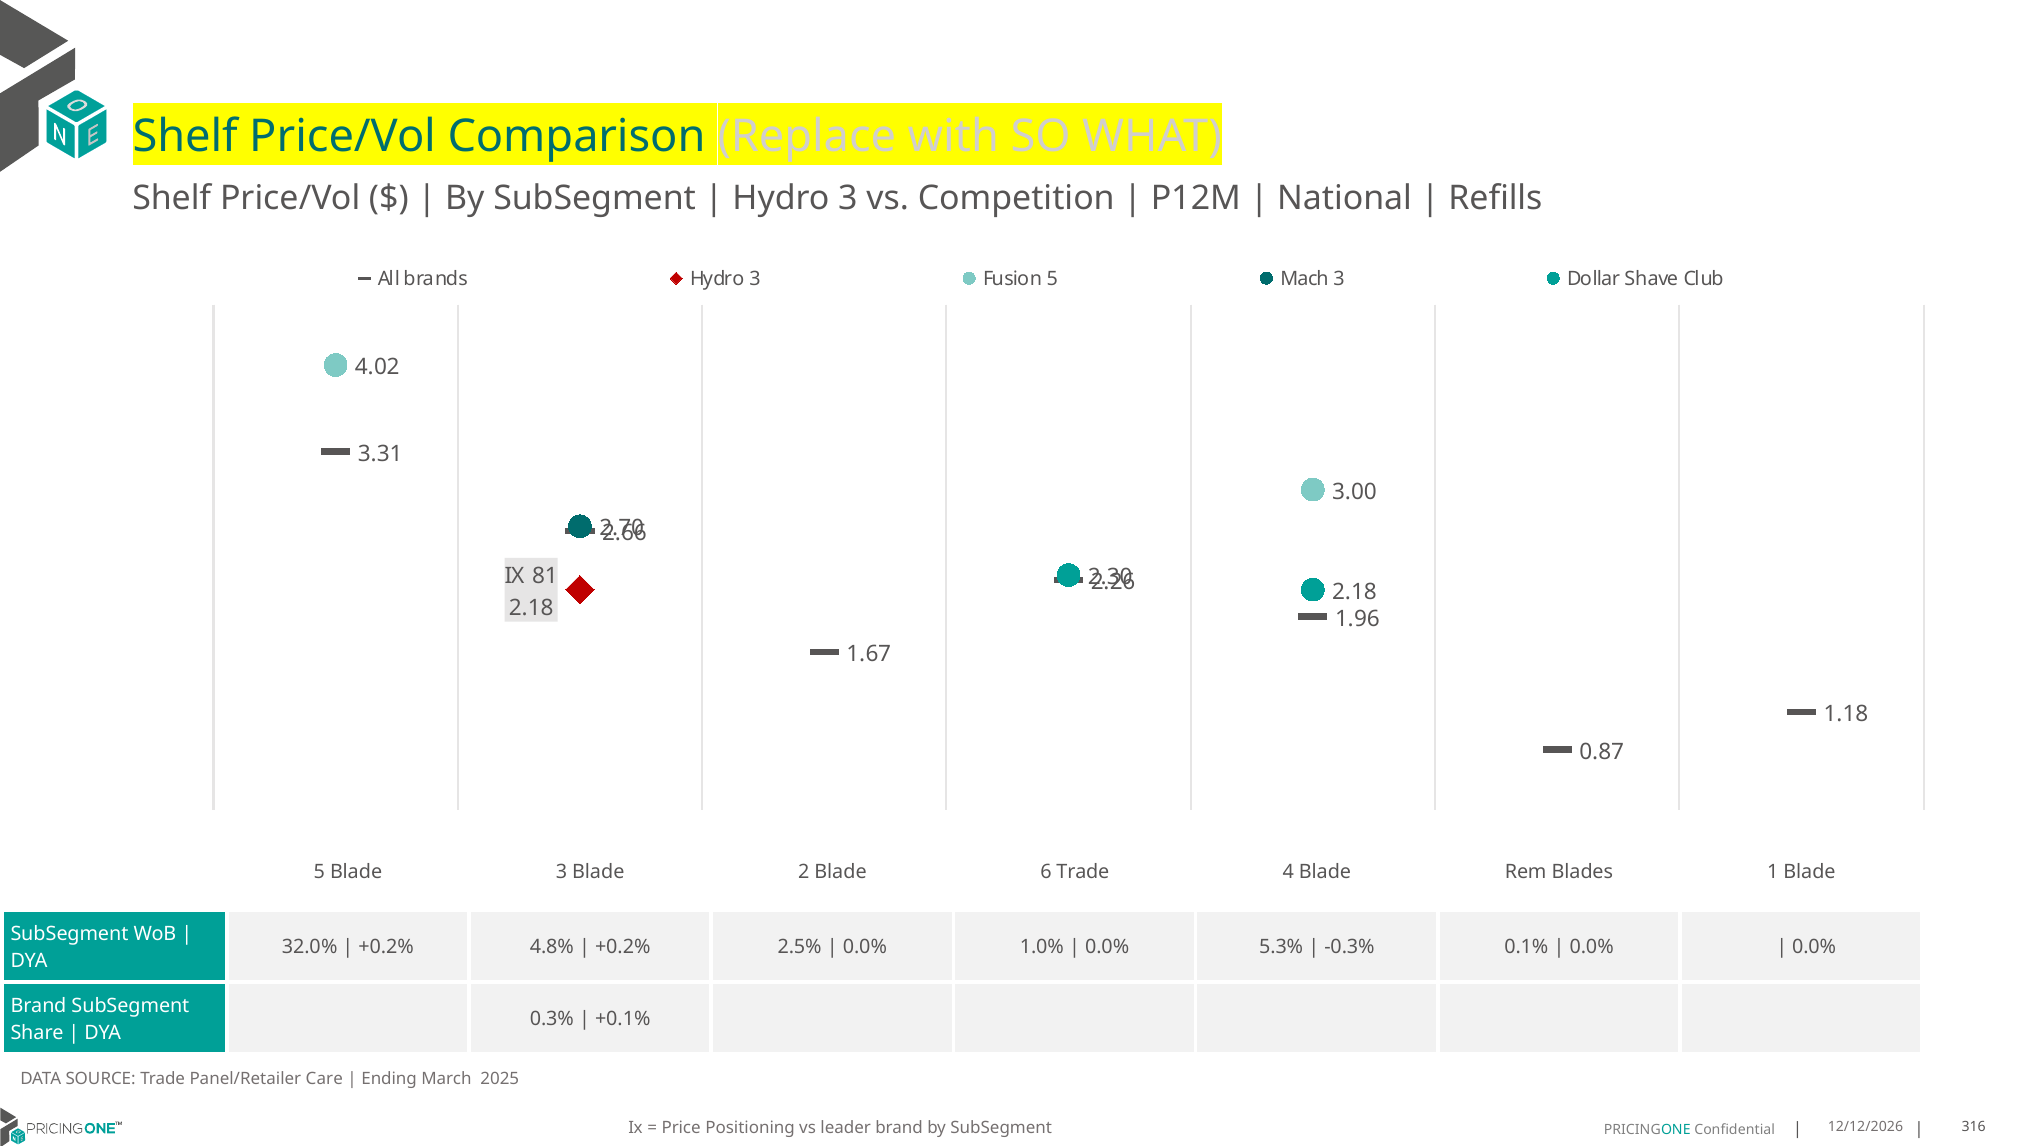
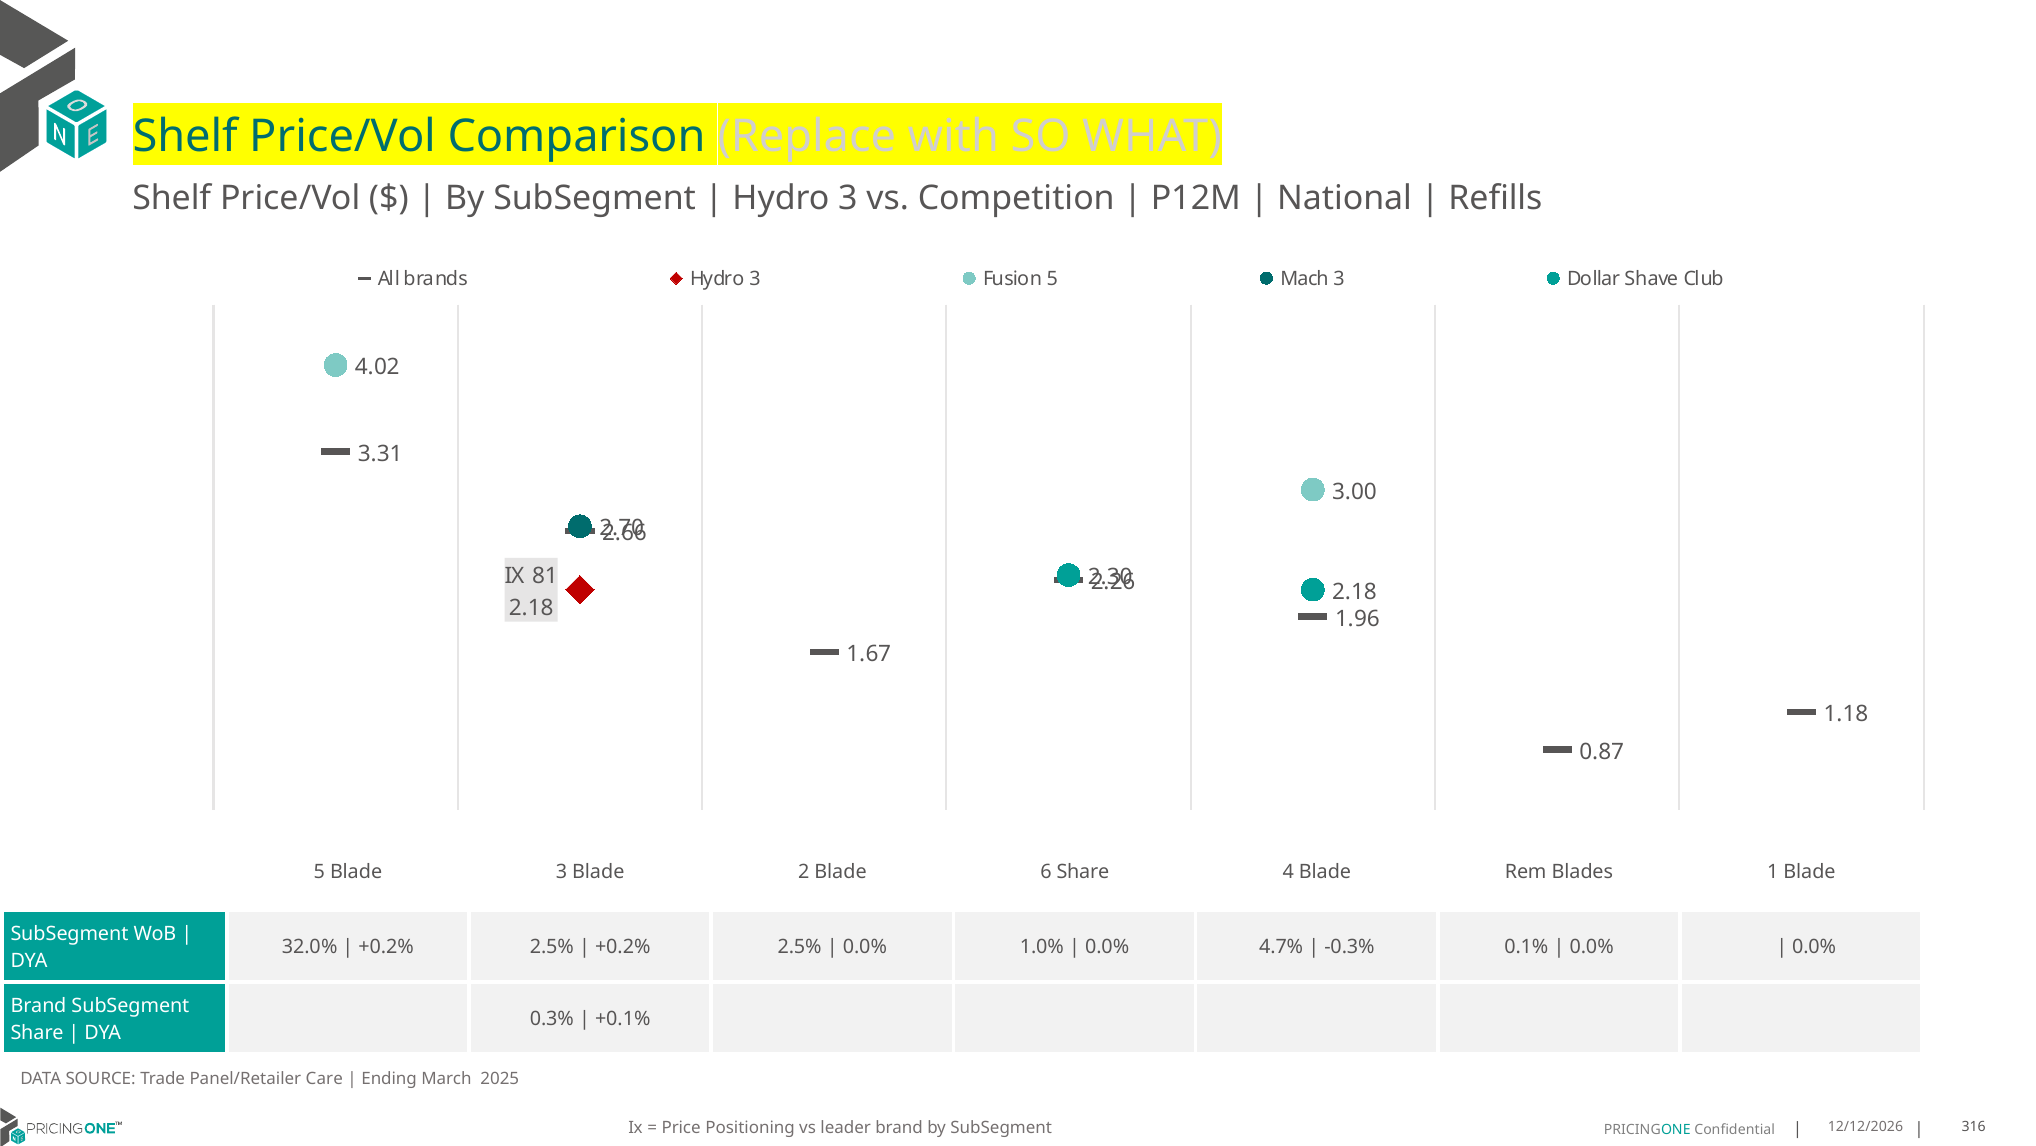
6 Trade: Trade -> Share (1083, 872)
4.8%: 4.8% -> 2.5% (552, 947)
5.3%: 5.3% -> 4.7% (1281, 947)
